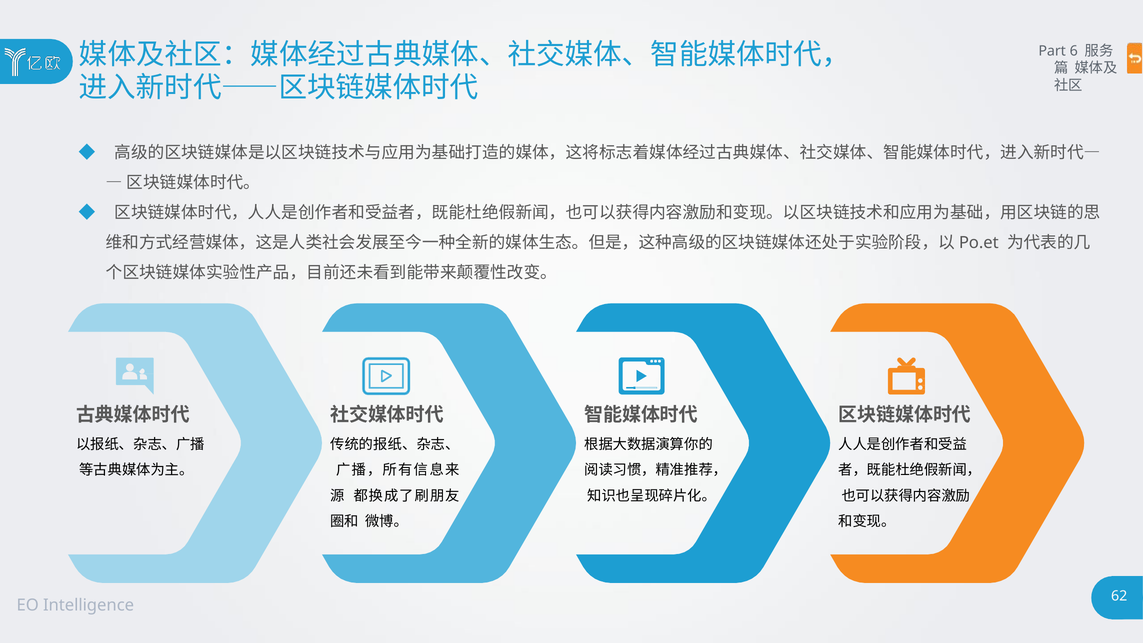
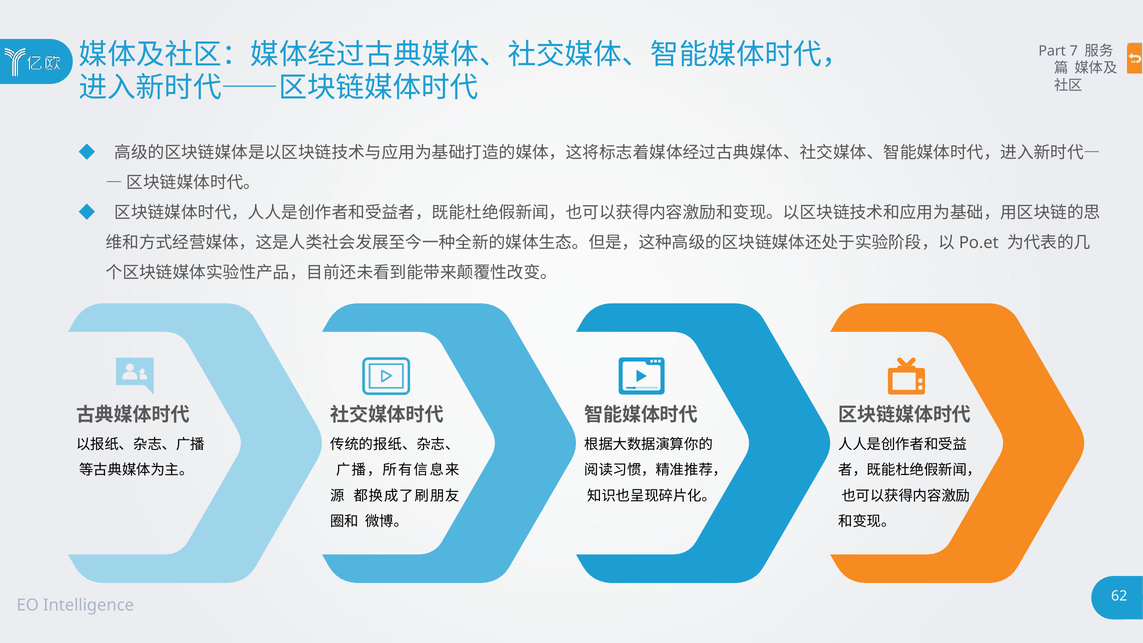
6: 6 -> 7 (1074, 51)
